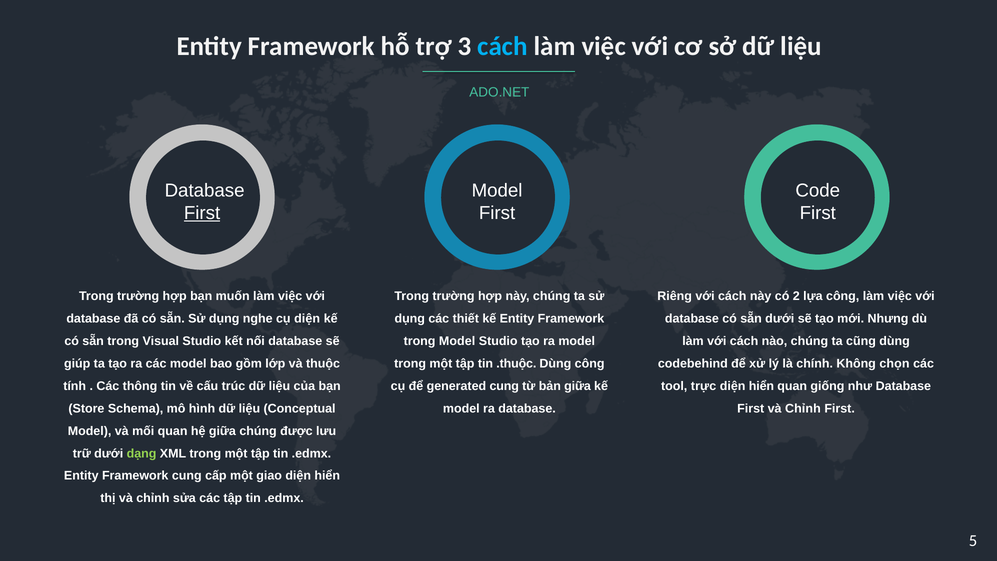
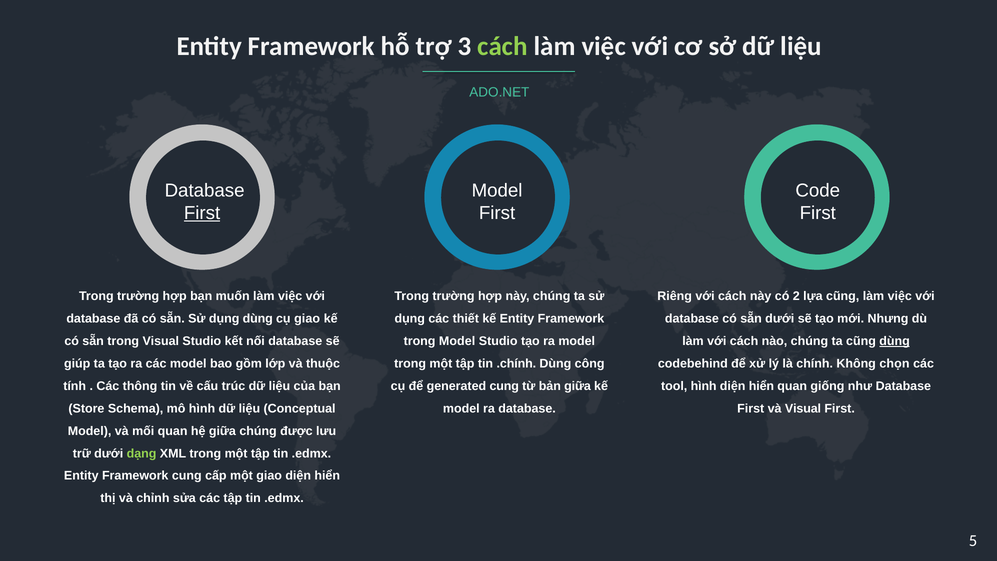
cách colour: light blue -> light green (503, 46)
lựa công: công -> cũng (843, 296)
dụng nghe: nghe -> dùng (258, 319)
cụ diện: diện -> giao (307, 319)
dùng underline: none -> present (895, 341)
.thuộc: .thuộc -> .chính (516, 363)
tool trực: trực -> hình (704, 386)
First và Chỉnh: Chỉnh -> Visual (803, 408)
